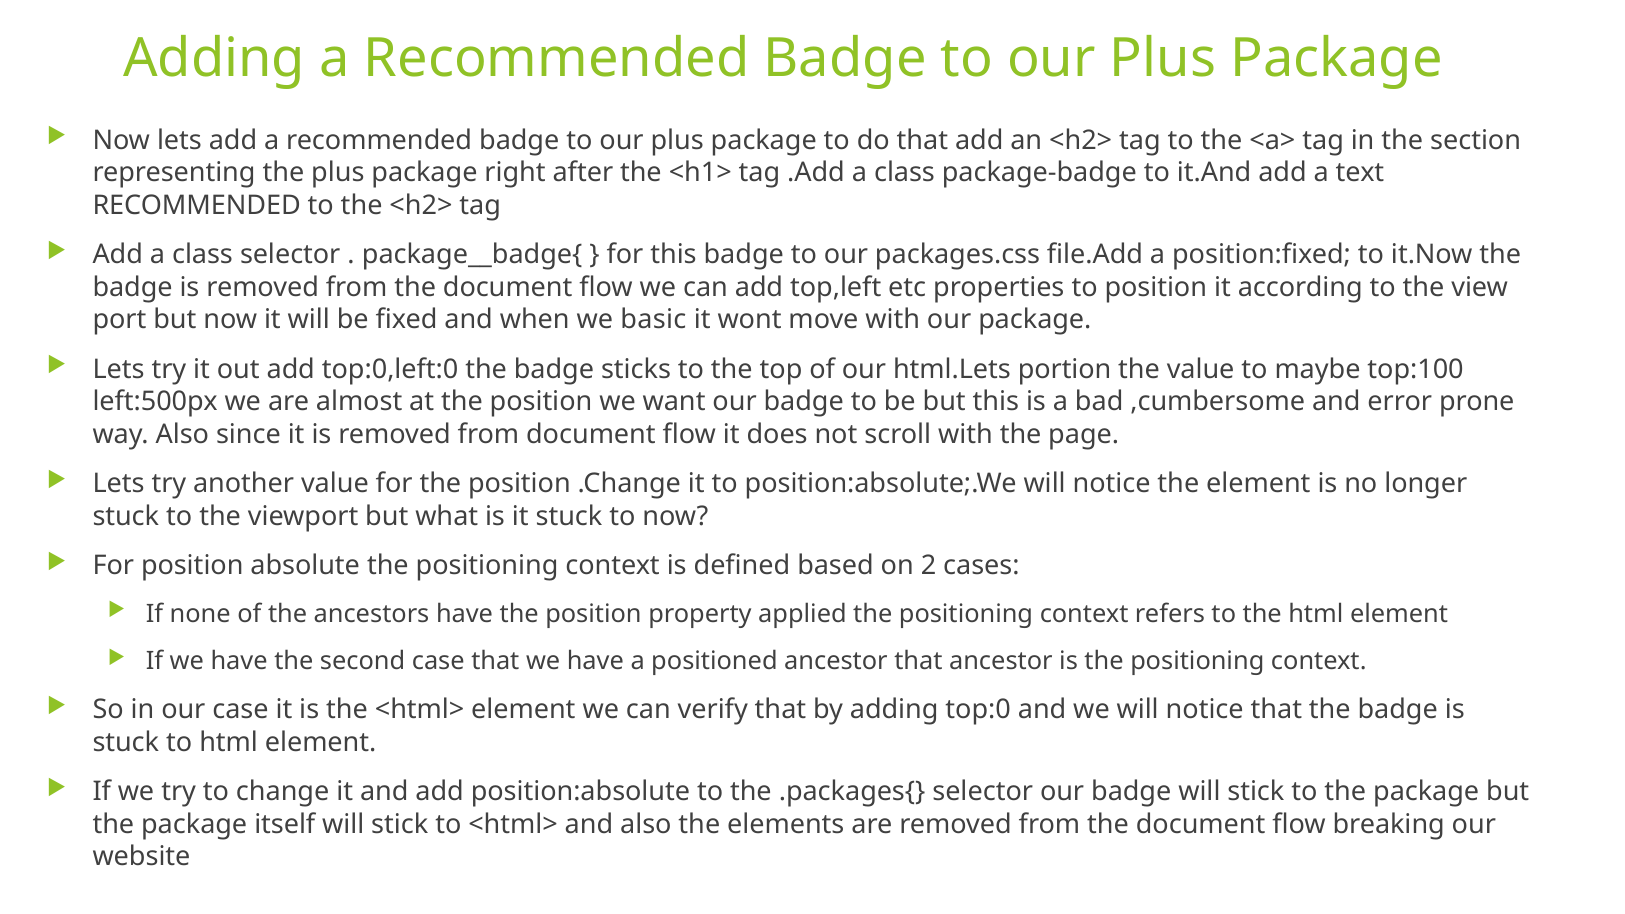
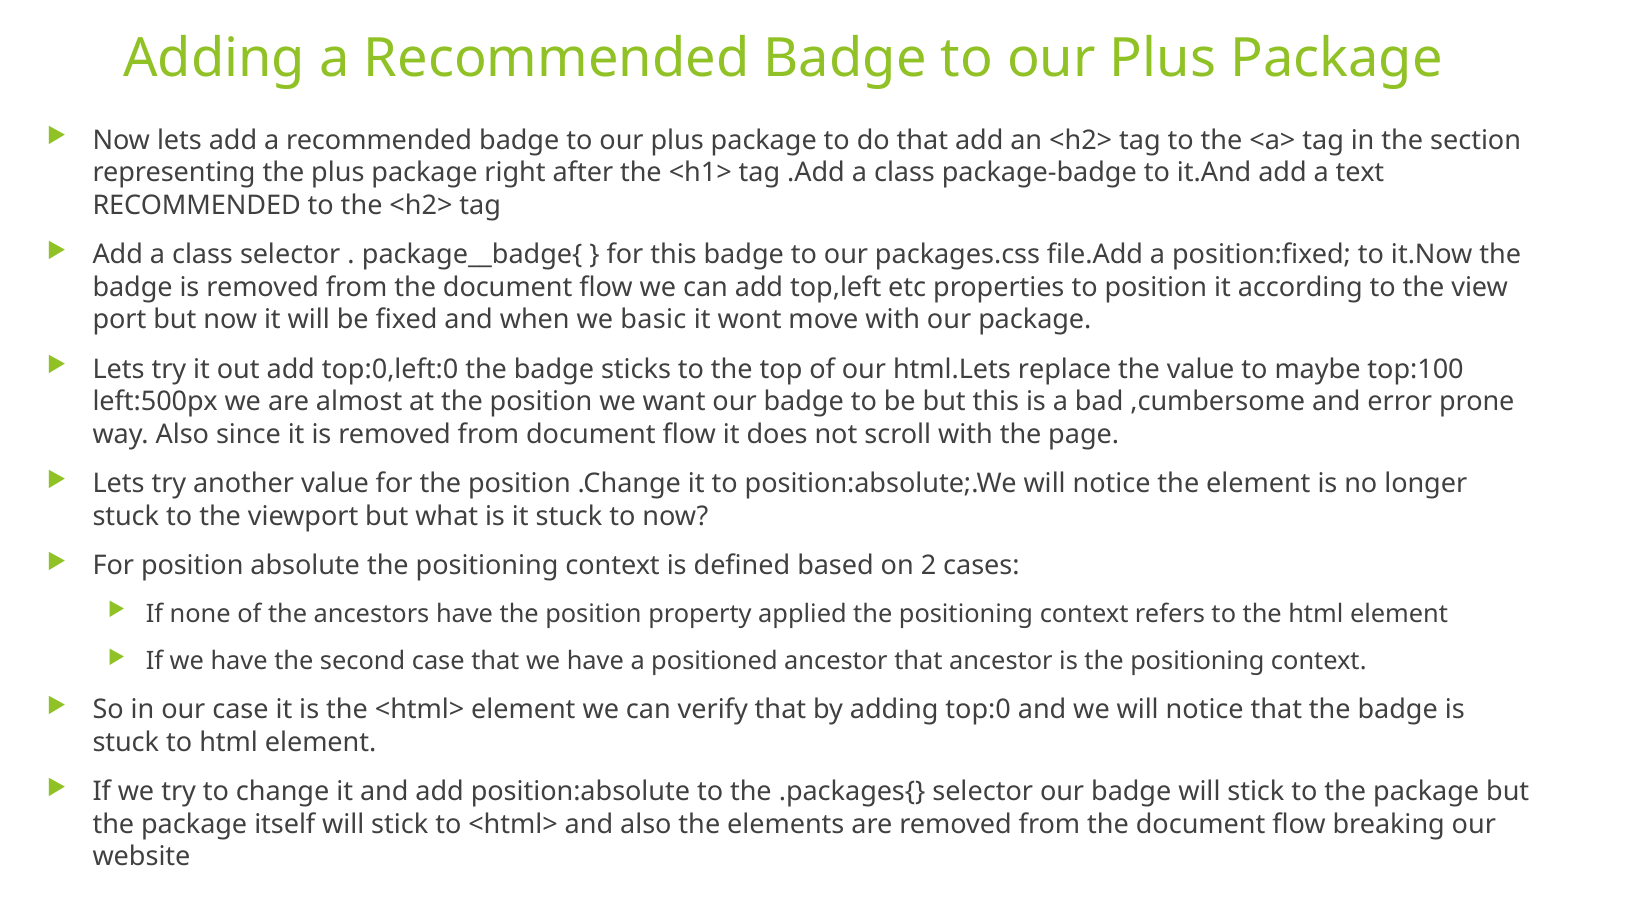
portion: portion -> replace (1065, 369)
